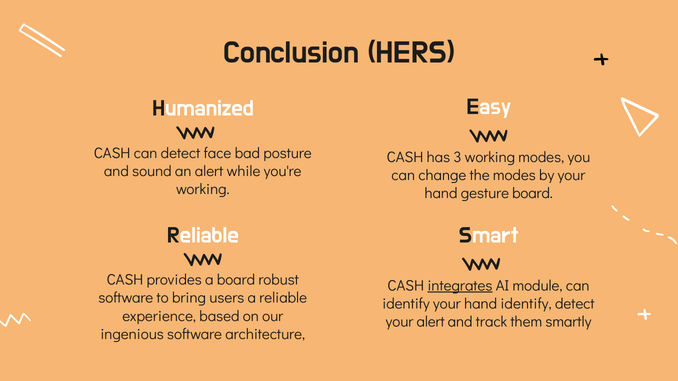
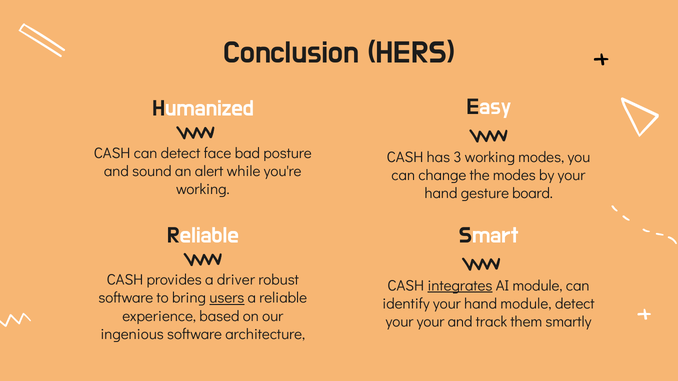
a board: board -> driver (236, 280)
users underline: none -> present (227, 298)
hand identify: identify -> module (526, 304)
your alert: alert -> your (431, 322)
